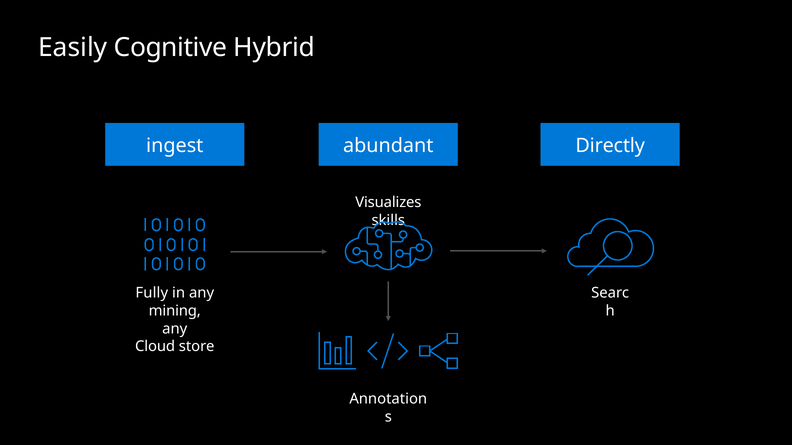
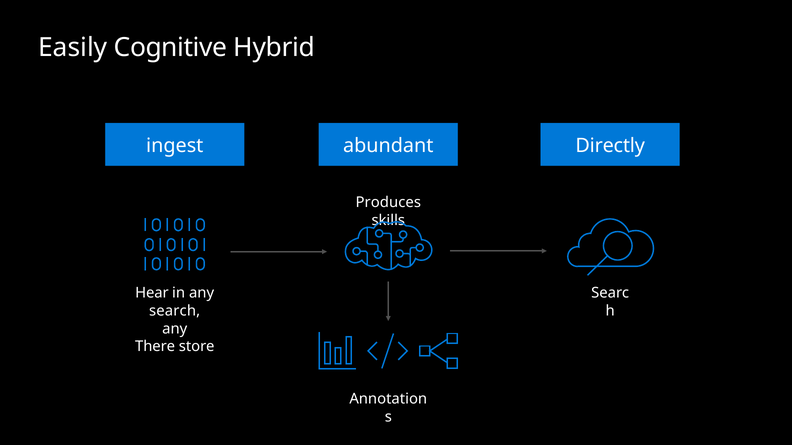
Visualizes: Visualizes -> Produces (388, 203)
Fully: Fully -> Hear (152, 293)
mining: mining -> search (175, 311)
Cloud: Cloud -> There (155, 347)
